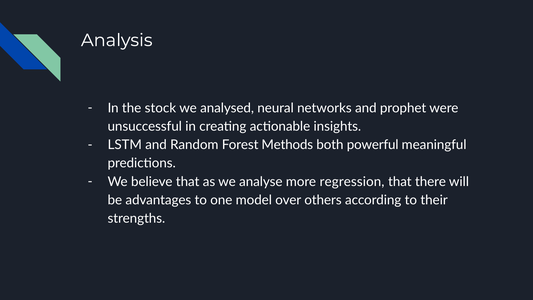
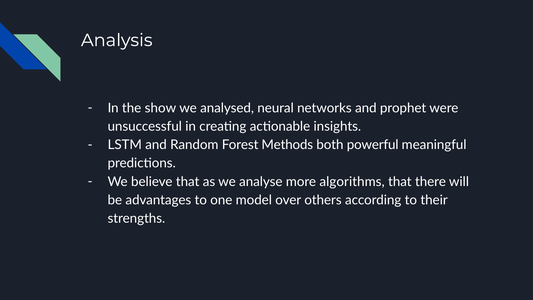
stock: stock -> show (160, 108)
regression: regression -> algorithms (352, 182)
